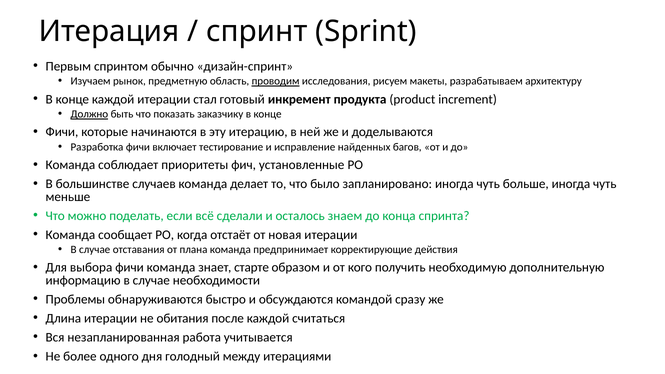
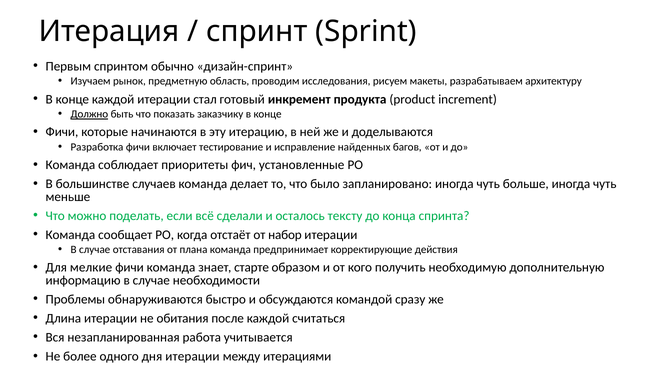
проводим underline: present -> none (276, 81)
знаем: знаем -> тексту (345, 216)
новая: новая -> набор (285, 235)
выбора: выбора -> мелкие (91, 268)
дня голодный: голодный -> итерации (192, 356)
